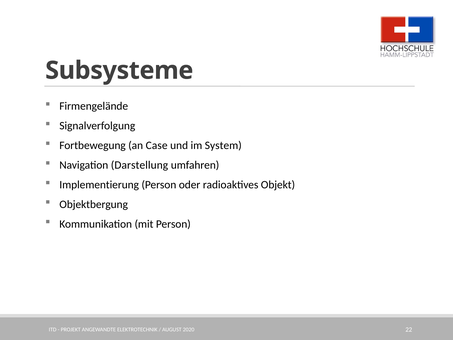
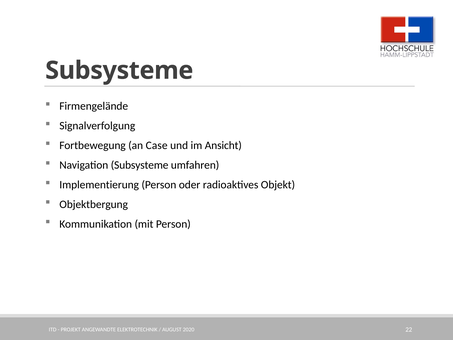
System: System -> Ansicht (223, 145)
Navigation Darstellung: Darstellung -> Subsysteme (140, 165)
